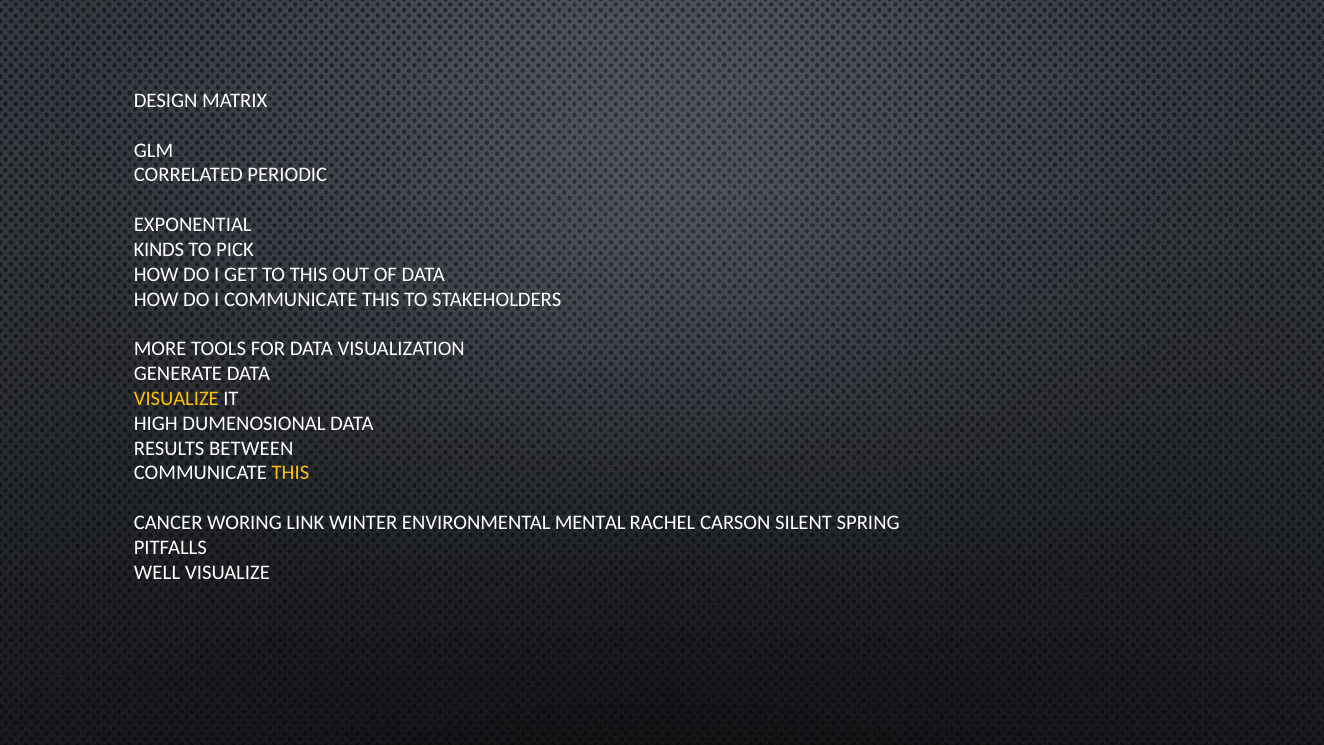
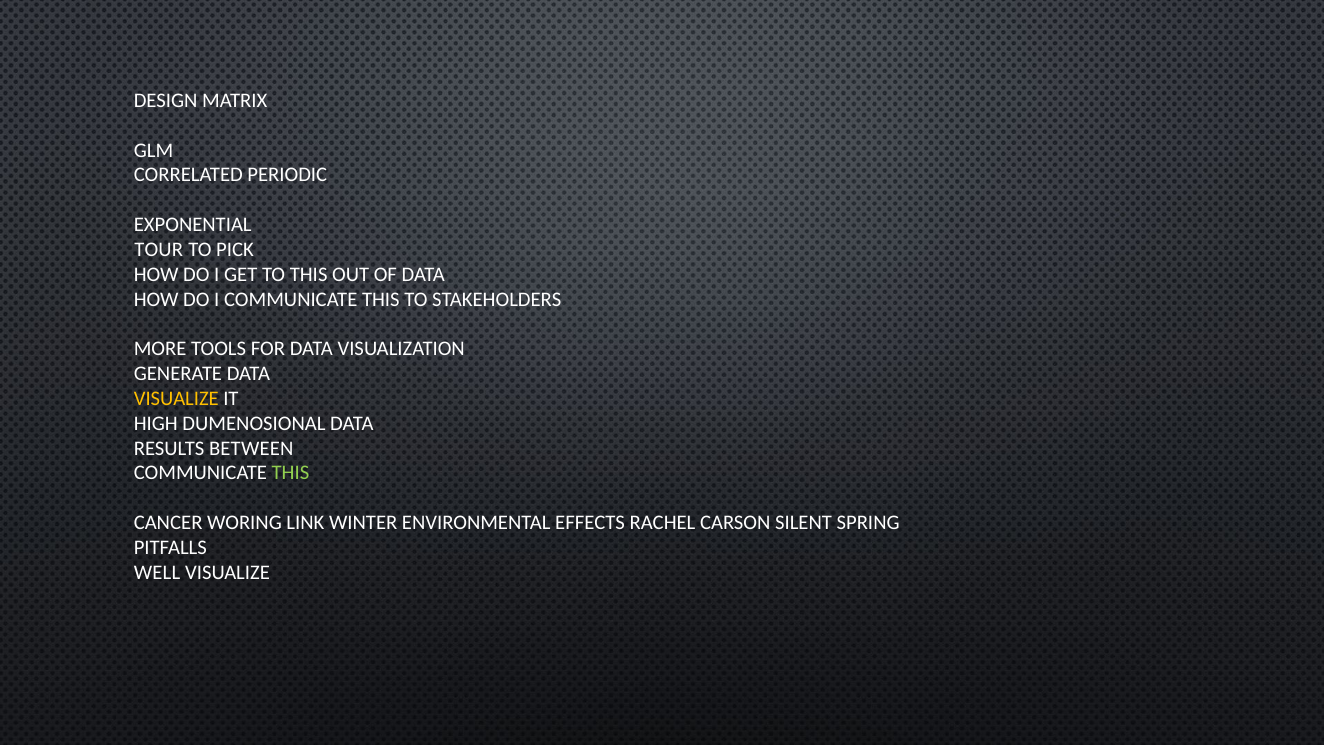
KINDS: KINDS -> TOUR (159, 249)
THIS colour: yellow -> light green (290, 473)
MENTAL: MENTAL -> EFFECTS (590, 523)
